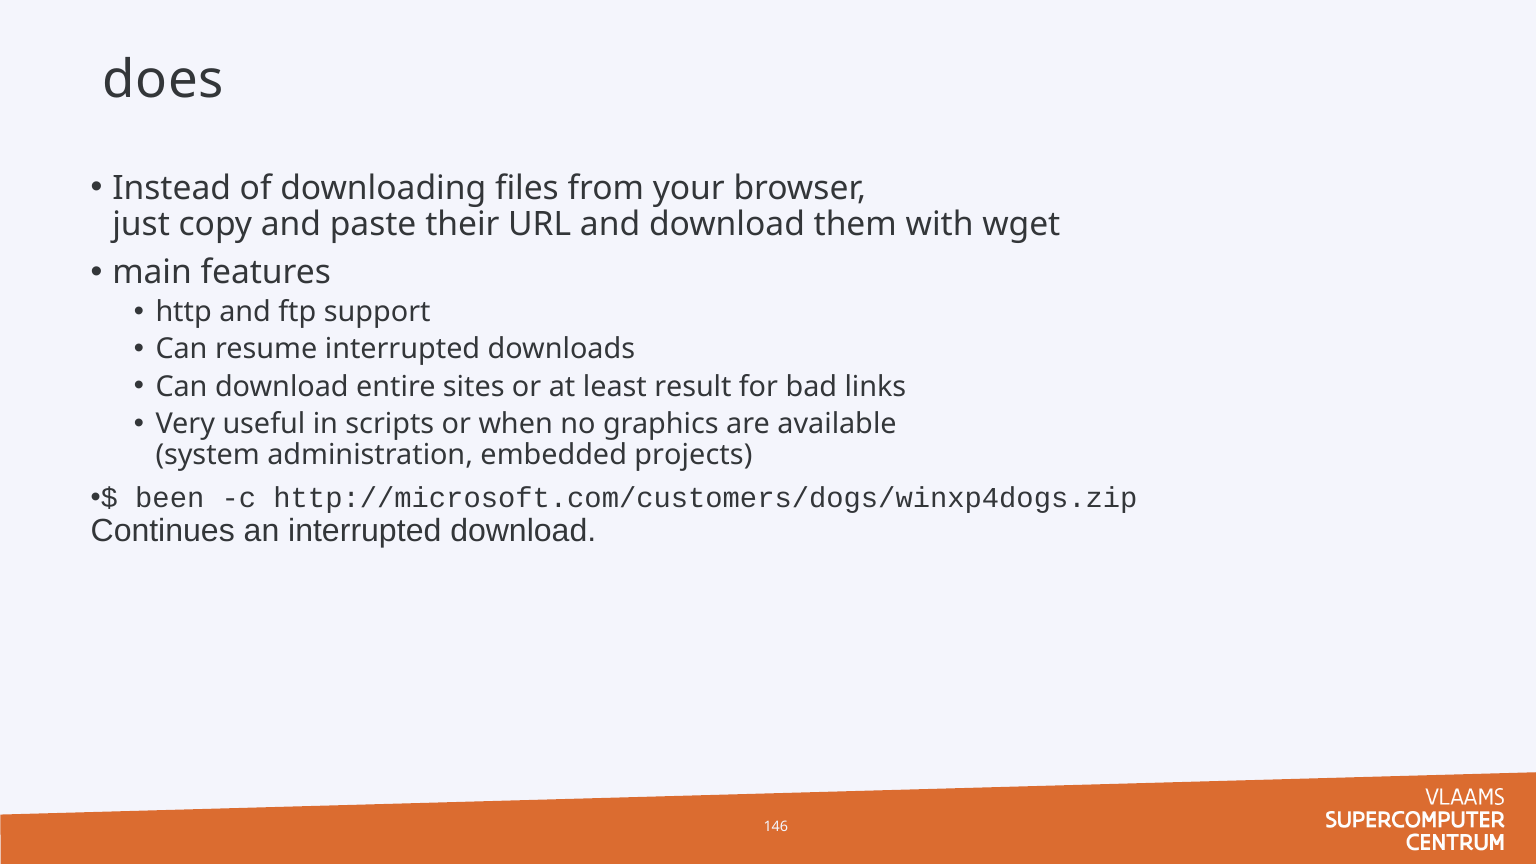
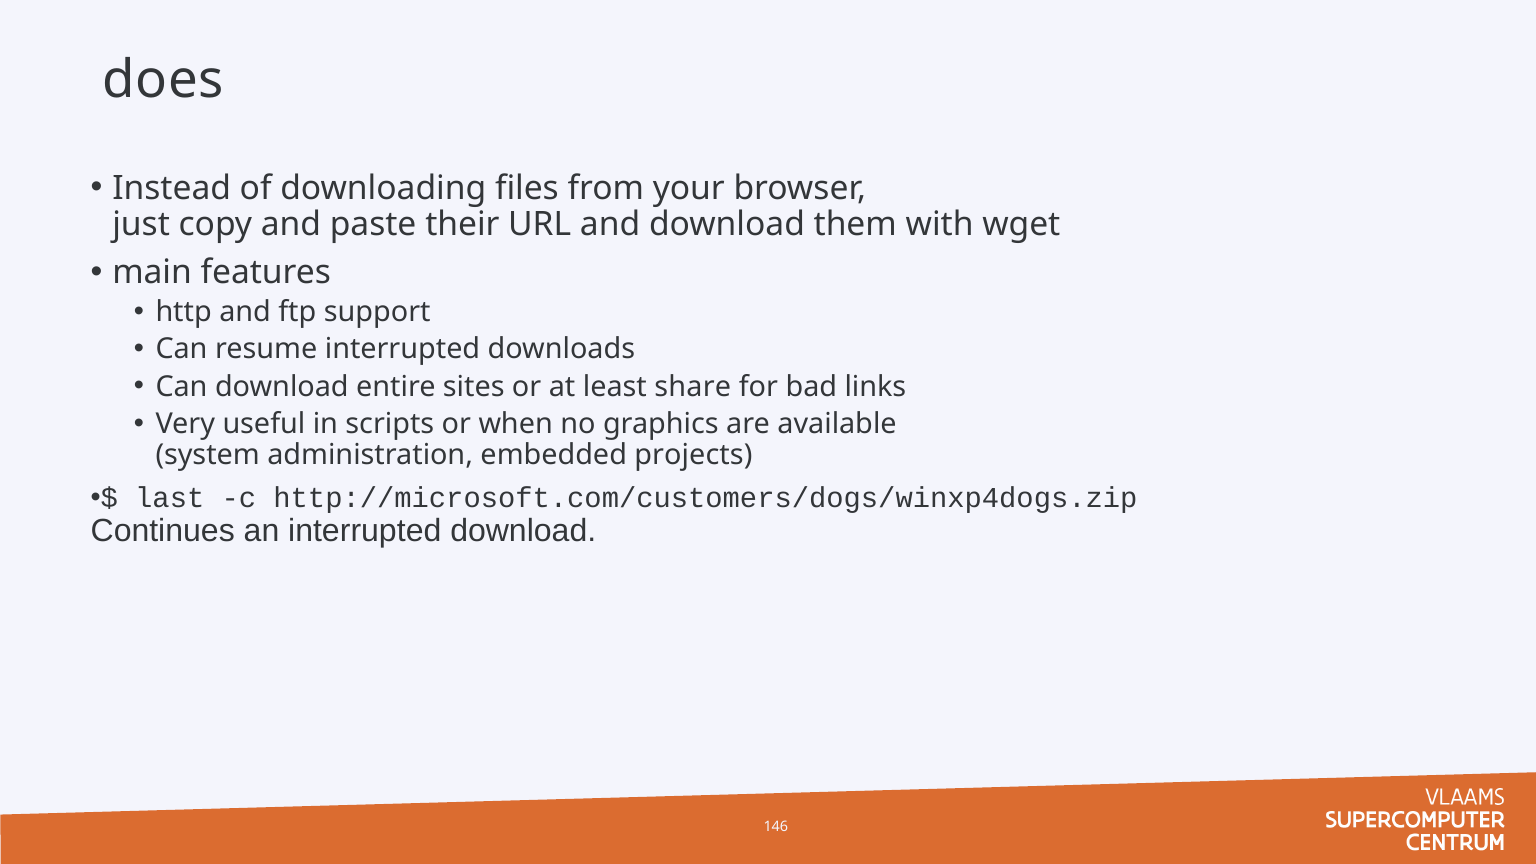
result: result -> share (693, 387)
been: been -> last (170, 498)
